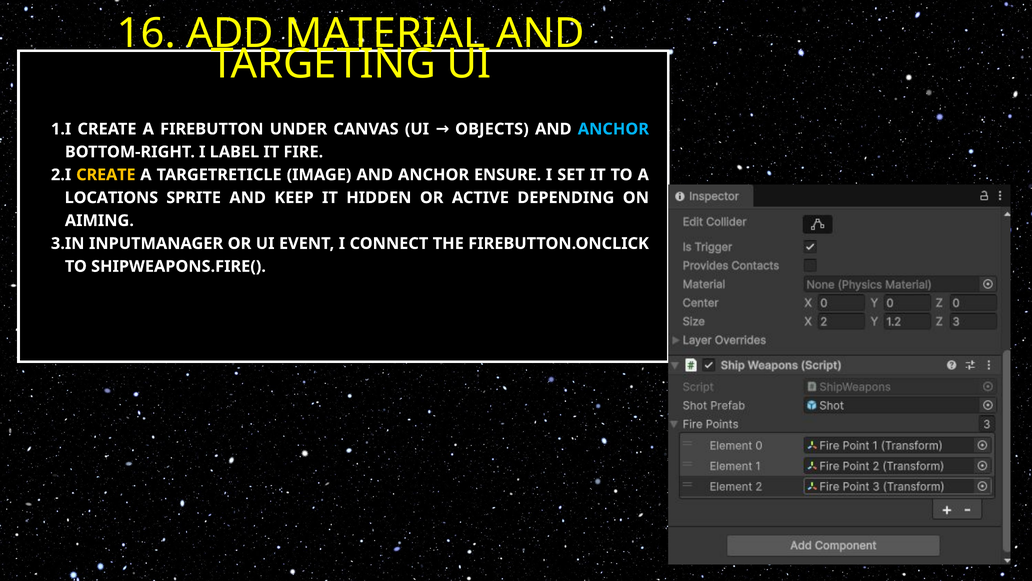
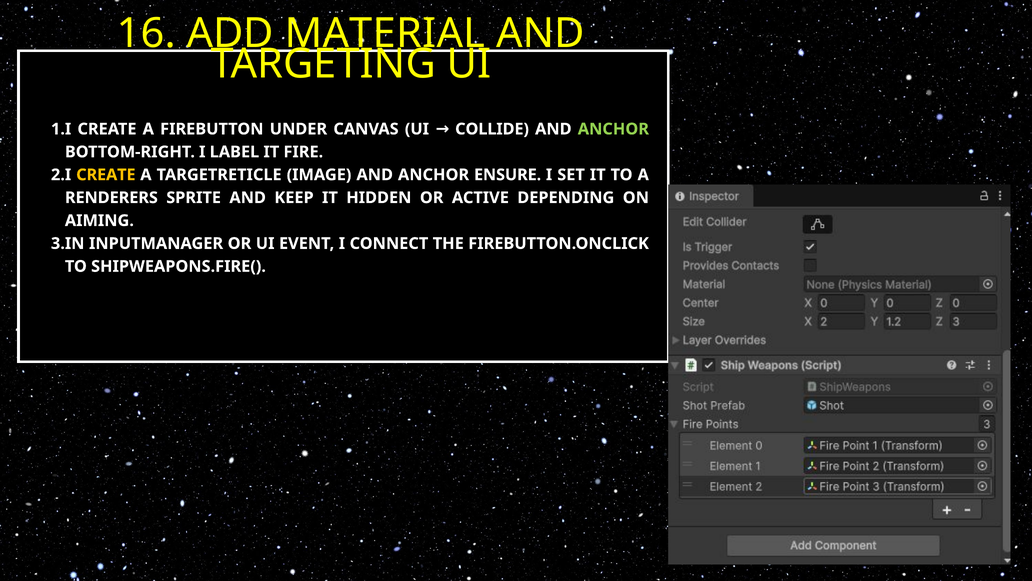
OBJECTS: OBJECTS -> COLLIDE (492, 129)
ANCHOR colour: light blue -> light green (613, 129)
LOCATIONS: LOCATIONS -> RENDERERS (111, 198)
